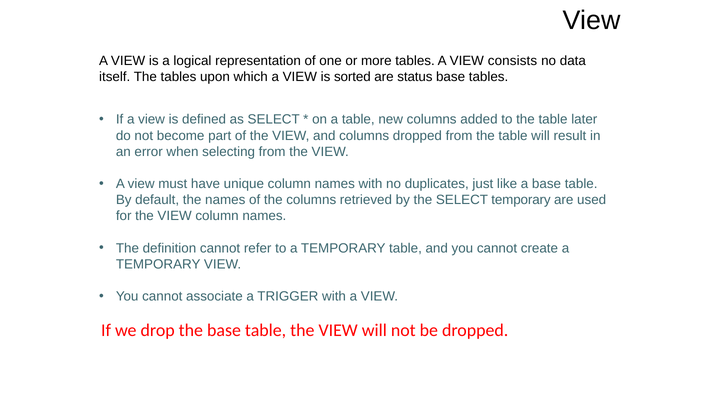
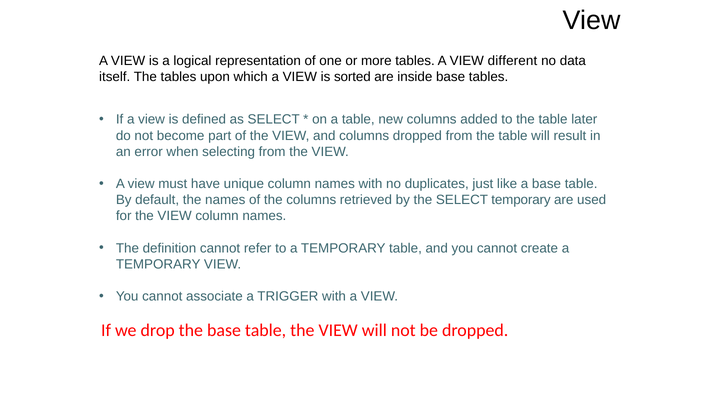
consists: consists -> different (512, 61)
status: status -> inside (415, 77)
